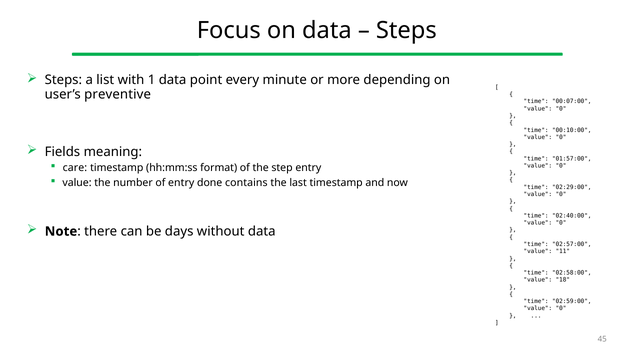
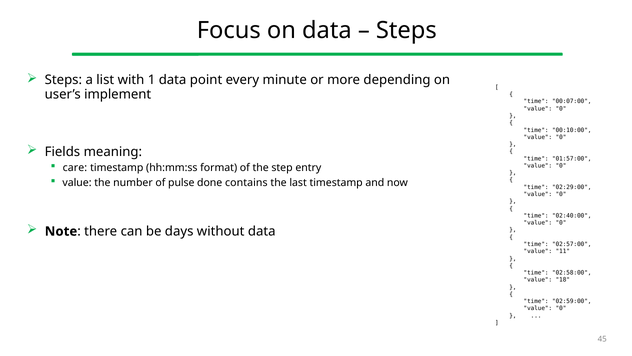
preventive: preventive -> implement (118, 94)
of entry: entry -> pulse (181, 182)
